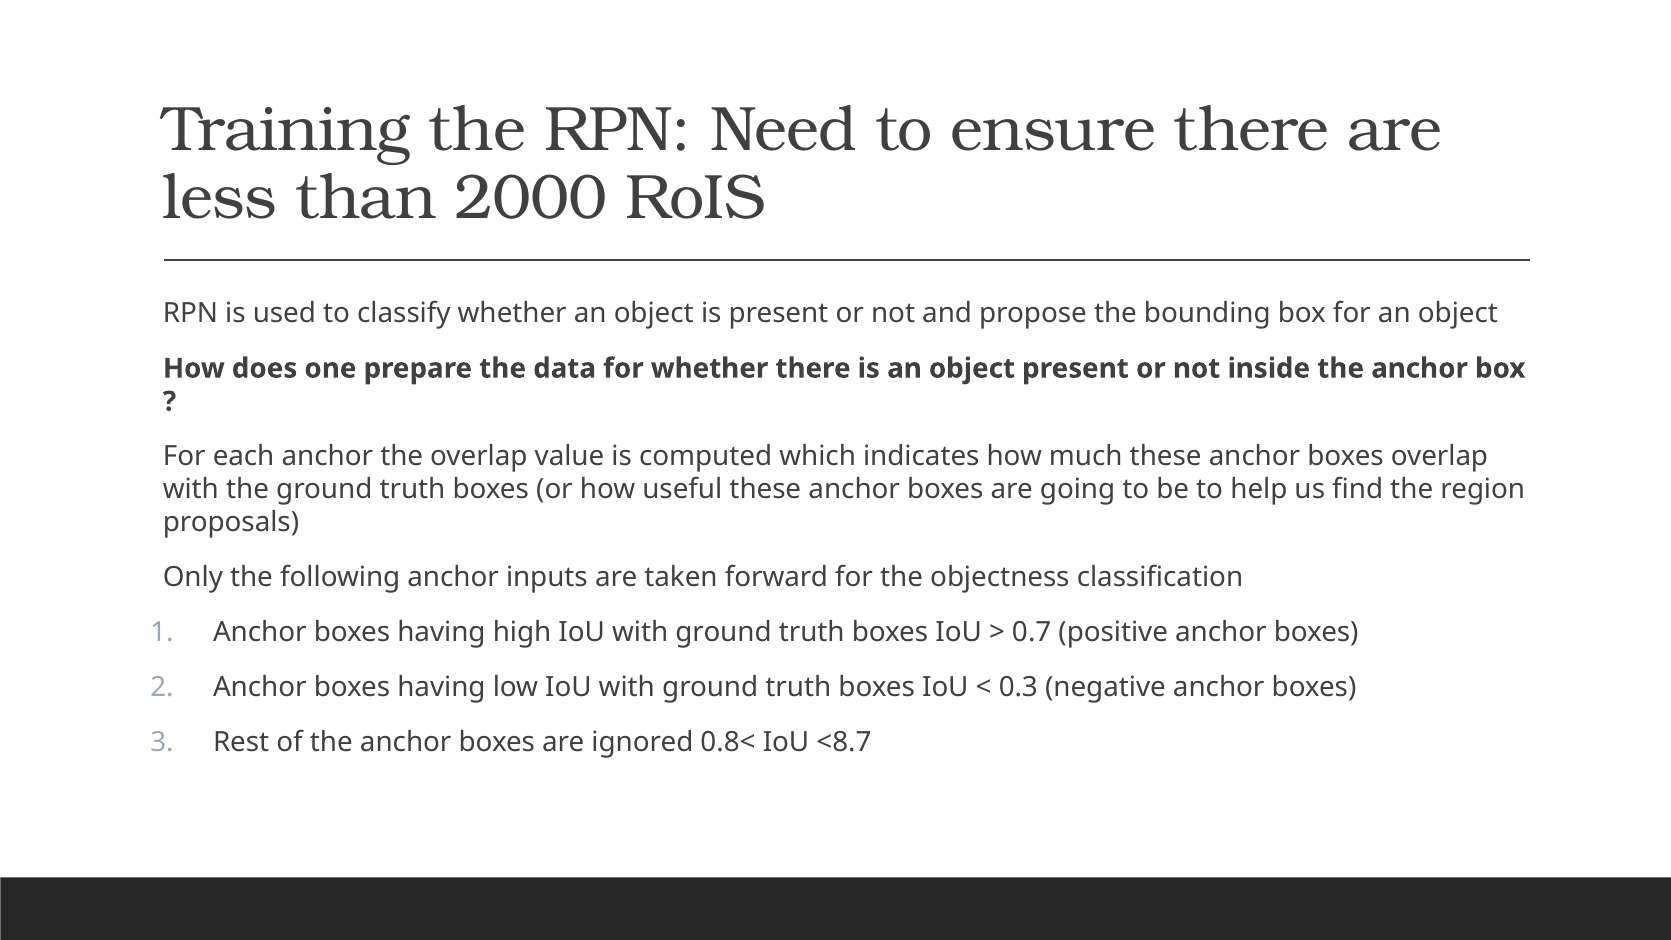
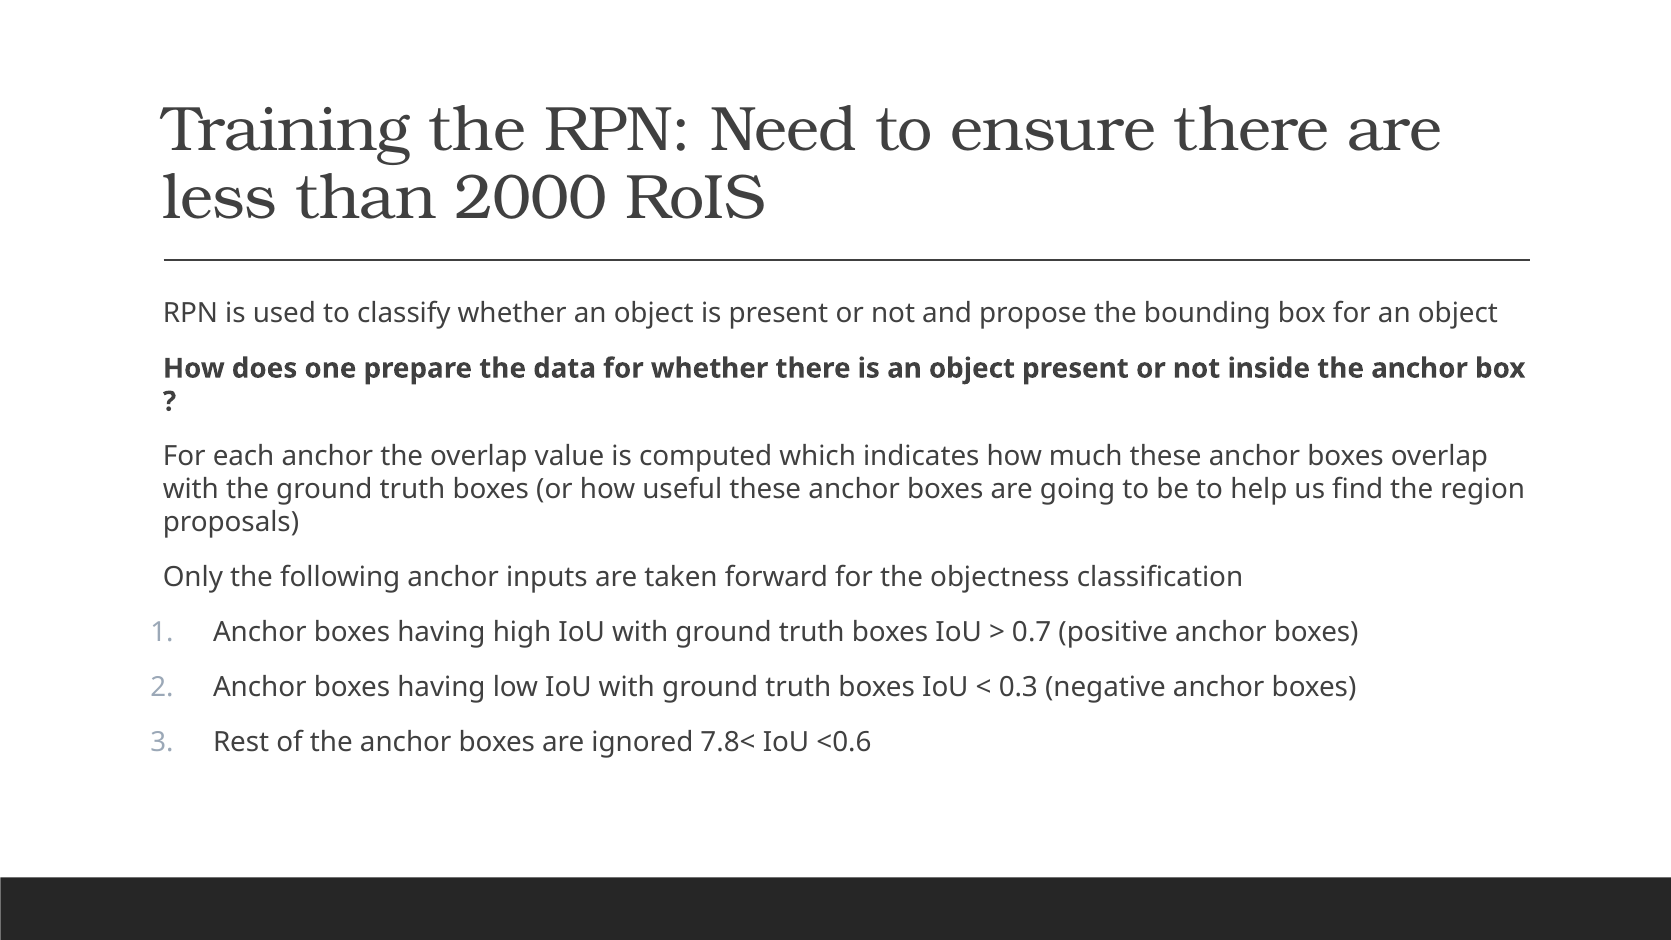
0.8<: 0.8< -> 7.8< (728, 742)
<8.7: <8.7 -> <0.6 (844, 742)
